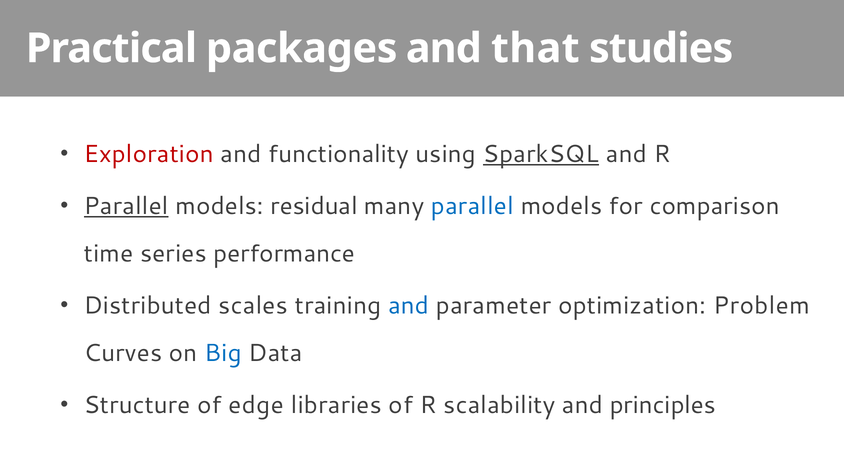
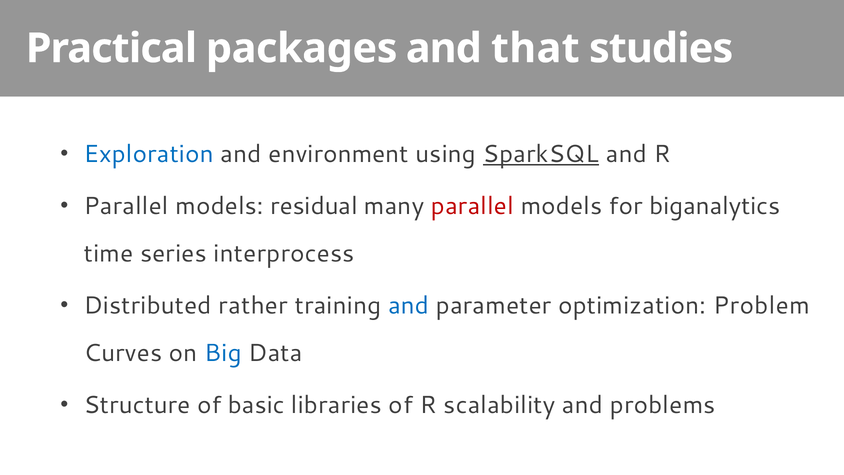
Exploration colour: red -> blue (149, 154)
functionality: functionality -> environment (339, 154)
Parallel underline: present -> none (126, 206)
parallel colour: blue -> red (472, 206)
comparison: comparison -> biganalytics (715, 206)
performance: performance -> interprocess (284, 253)
scales: scales -> rather (253, 306)
edge: edge -> basic (256, 405)
principles: principles -> problems (663, 405)
